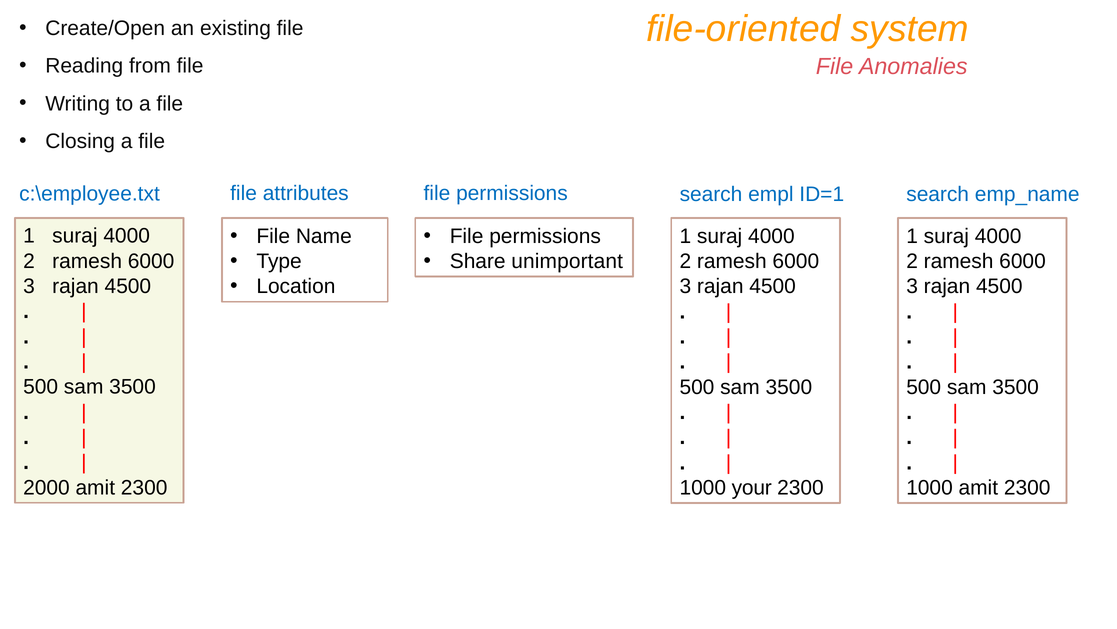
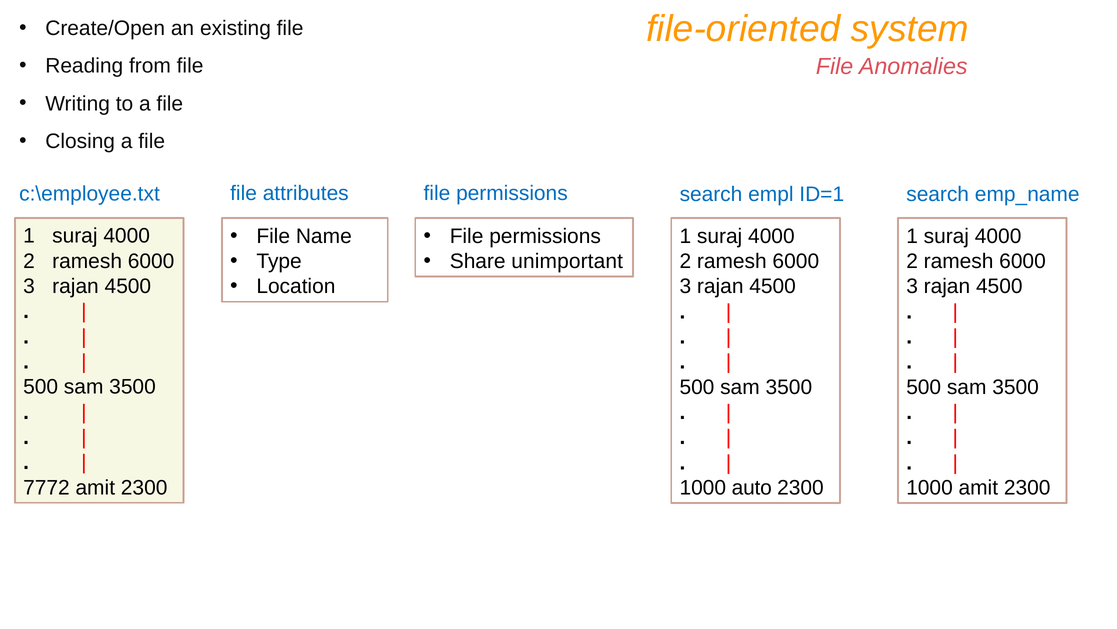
2000: 2000 -> 7772 (46, 487)
your: your -> auto (752, 487)
